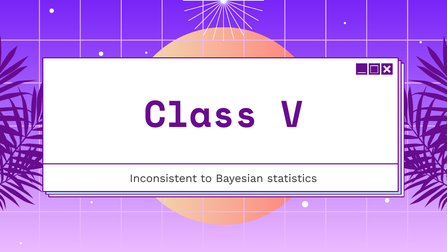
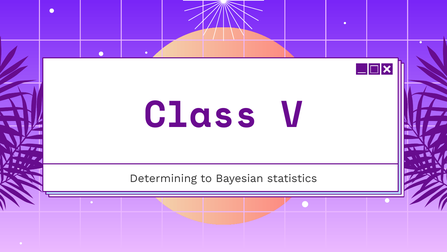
Inconsistent: Inconsistent -> Determining (163, 178)
